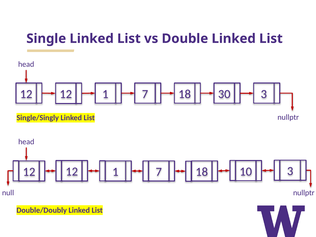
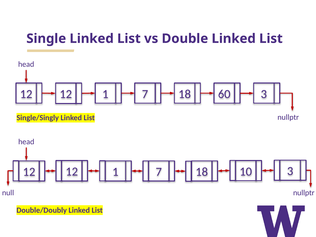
30: 30 -> 60 (224, 94)
